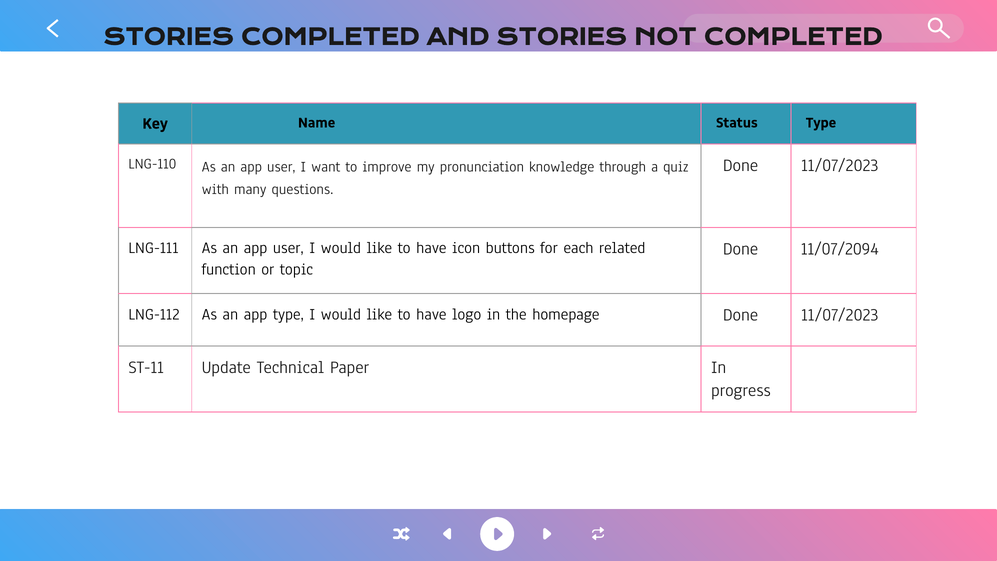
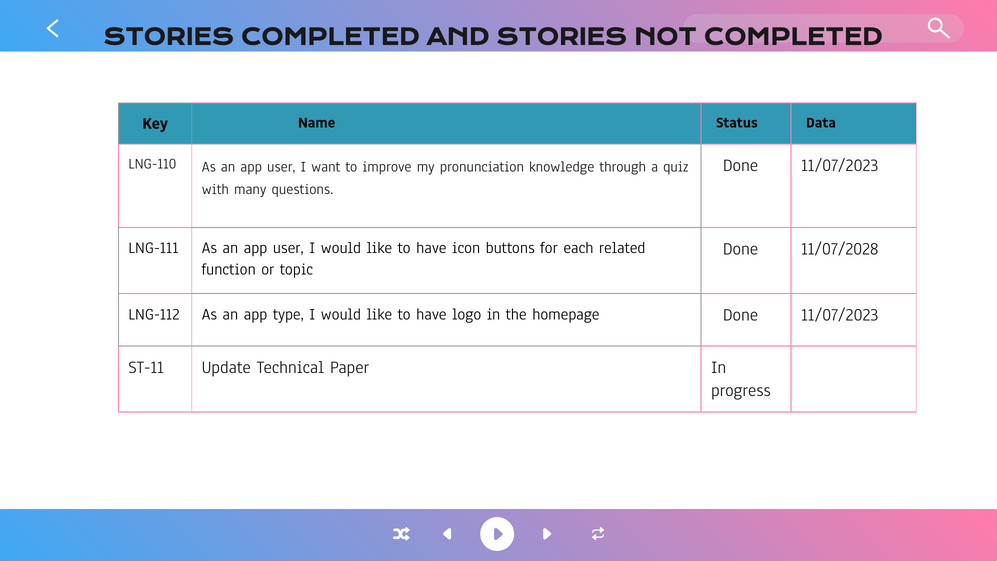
Status Type: Type -> Data (821, 122)
11/07/2094: 11/07/2094 -> 11/07/2028 (840, 249)
